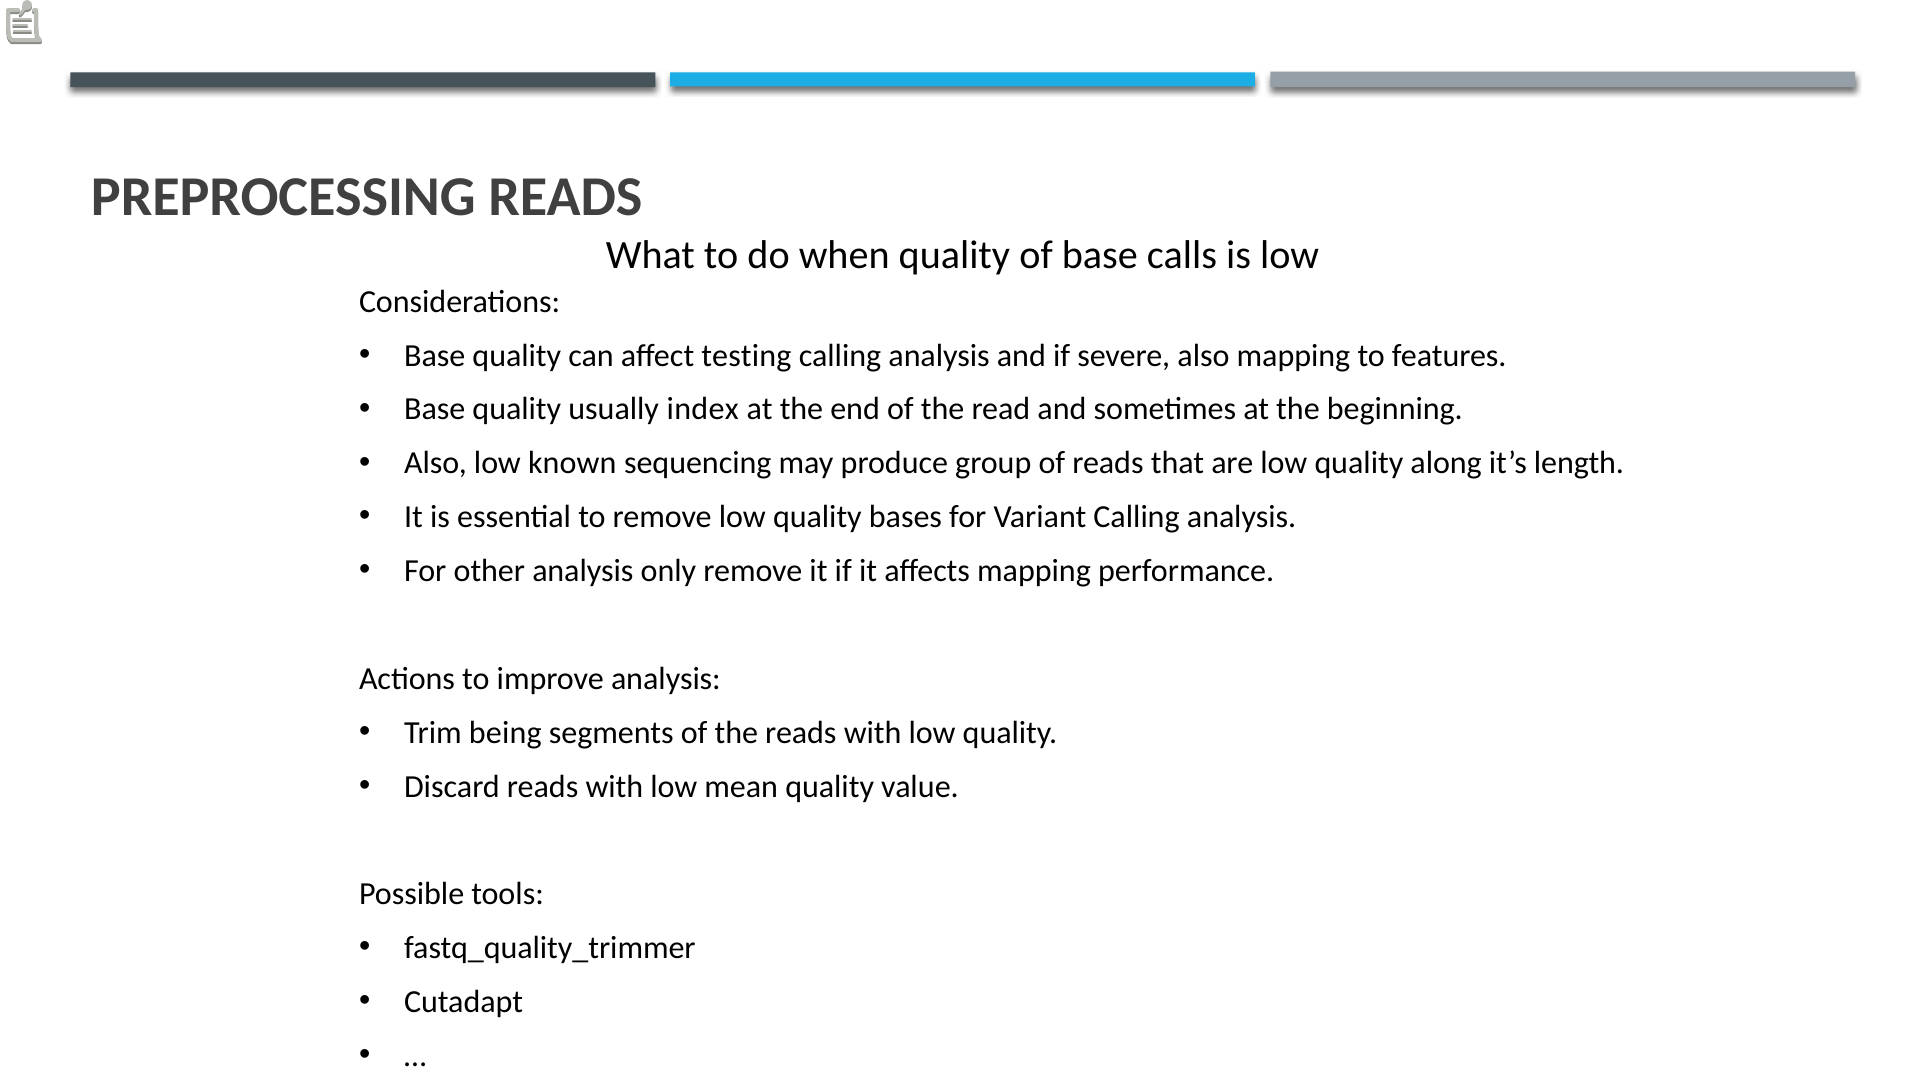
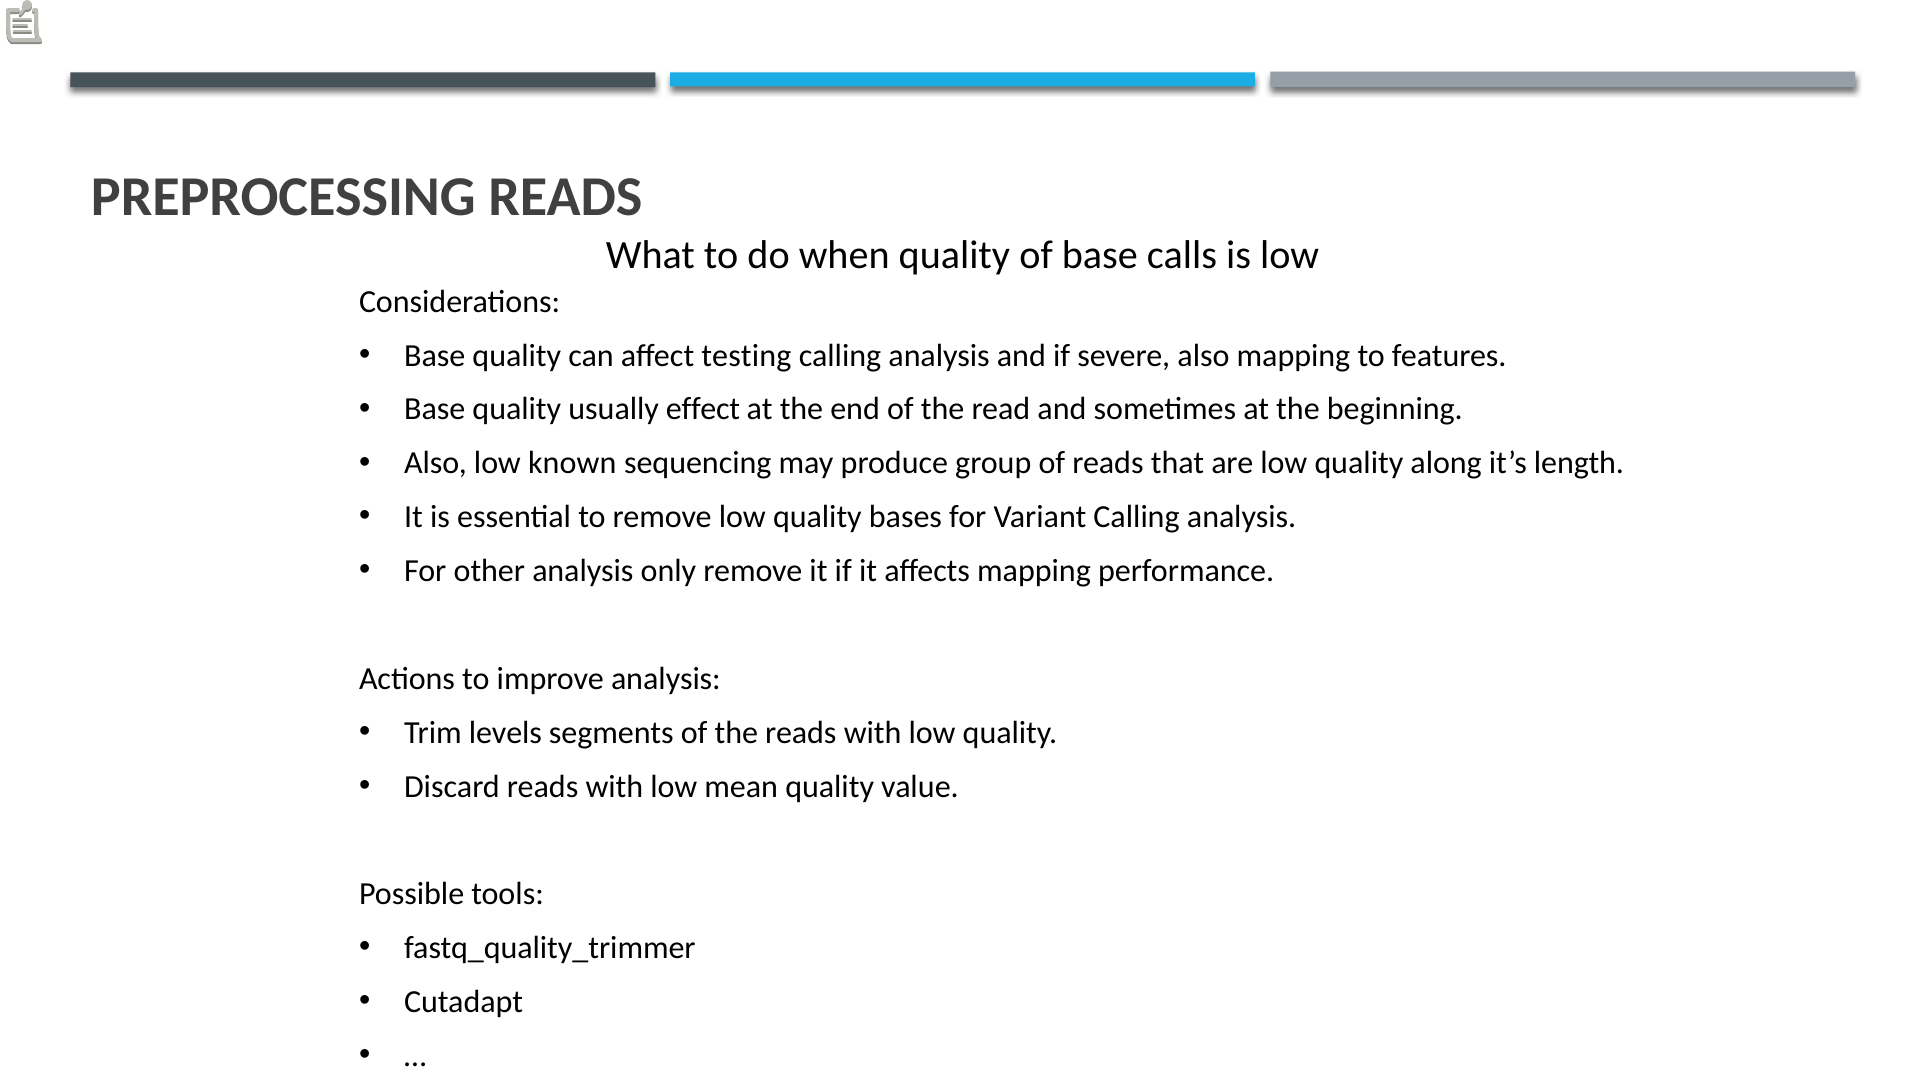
index: index -> effect (703, 409)
being: being -> levels (505, 732)
